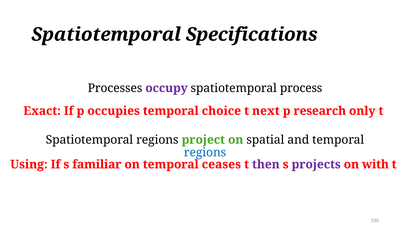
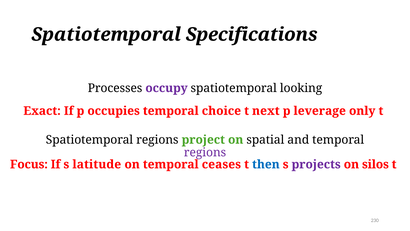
process: process -> looking (301, 88)
research: research -> leverage (320, 111)
regions colour: blue -> purple (205, 152)
Using: Using -> Focus (29, 164)
familiar: familiar -> latitude (97, 164)
then colour: purple -> blue (266, 164)
with: with -> silos (375, 164)
